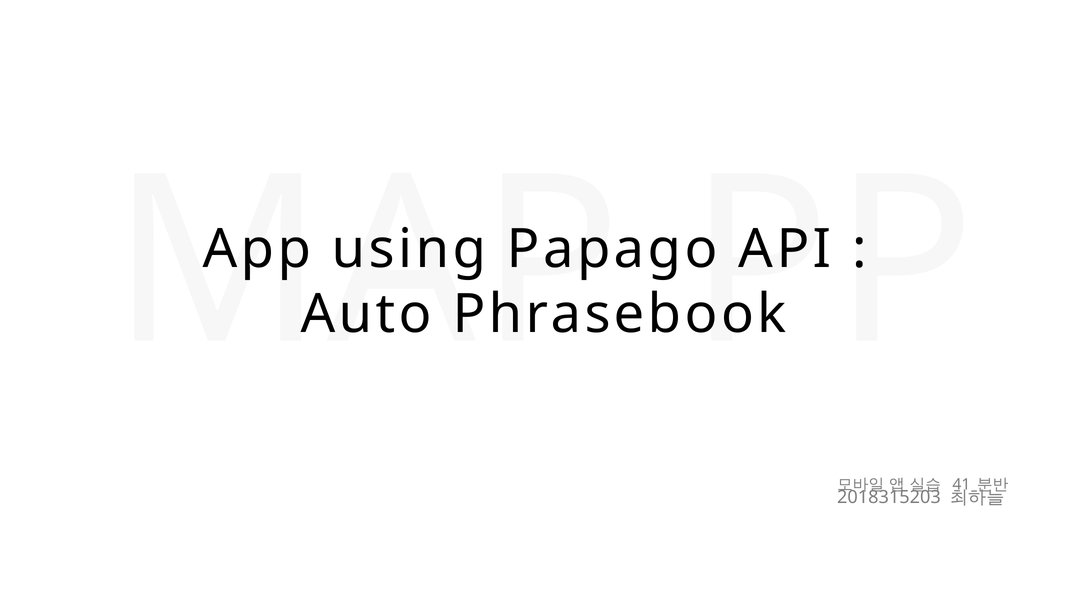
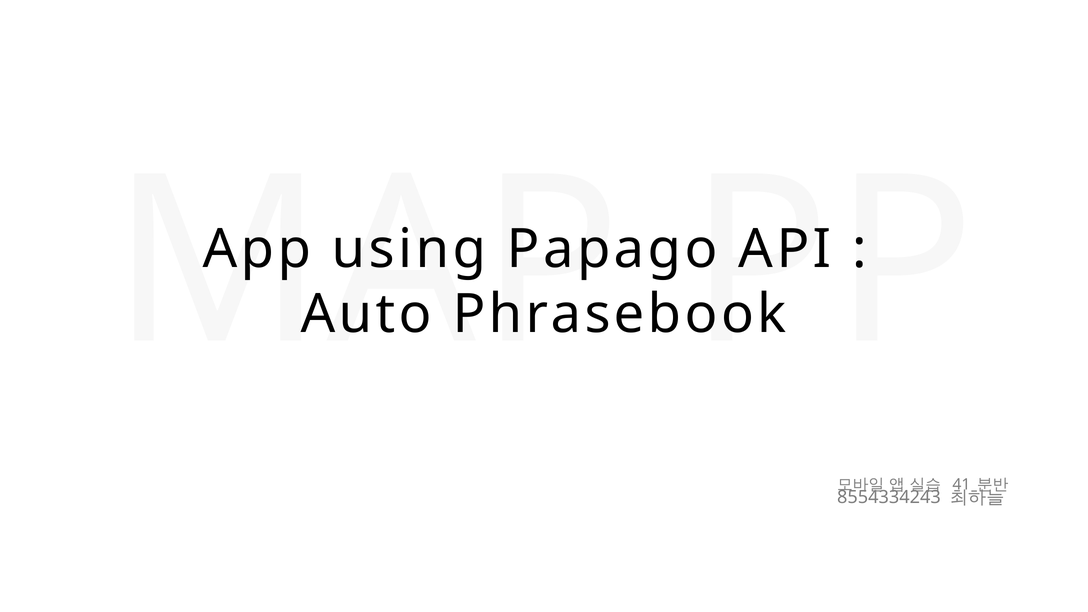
2018315203: 2018315203 -> 8554334243 (889, 497)
